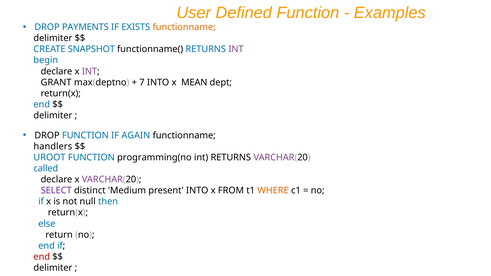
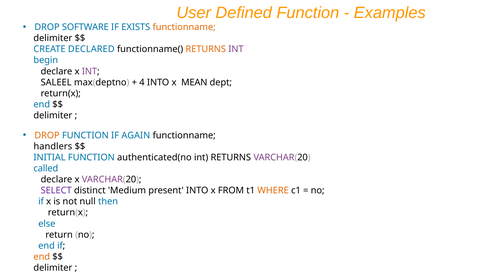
PAYMENTS: PAYMENTS -> SOFTWARE (85, 27)
SNAPSHOT: SNAPSHOT -> DECLARED (91, 49)
RETURNS colour: blue -> orange (206, 49)
GRANT: GRANT -> SALEEL (56, 82)
7: 7 -> 4 (142, 82)
DROP colour: black -> orange (47, 135)
UROOT: UROOT -> INITIAL (50, 158)
programming(no: programming(no -> authenticated(no (154, 158)
end colour: red -> orange (42, 257)
